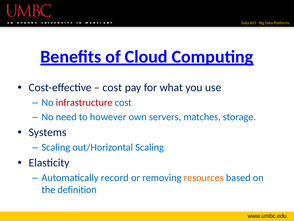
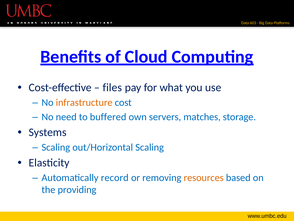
cost: cost -> files (112, 87)
infrastructure colour: red -> orange (84, 102)
however: however -> buffered (108, 117)
definition: definition -> providing (77, 189)
